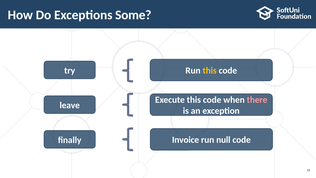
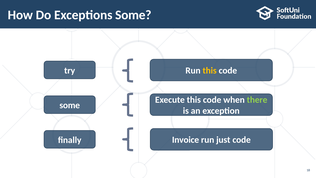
there colour: pink -> light green (257, 100)
leave: leave -> some (70, 105)
null: null -> just (223, 140)
